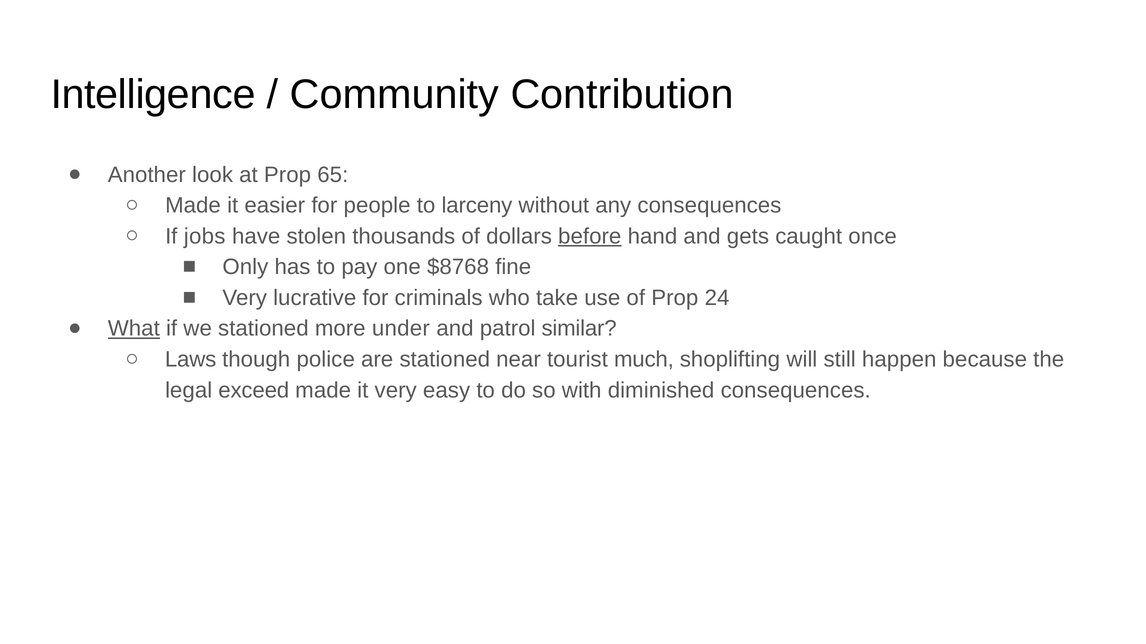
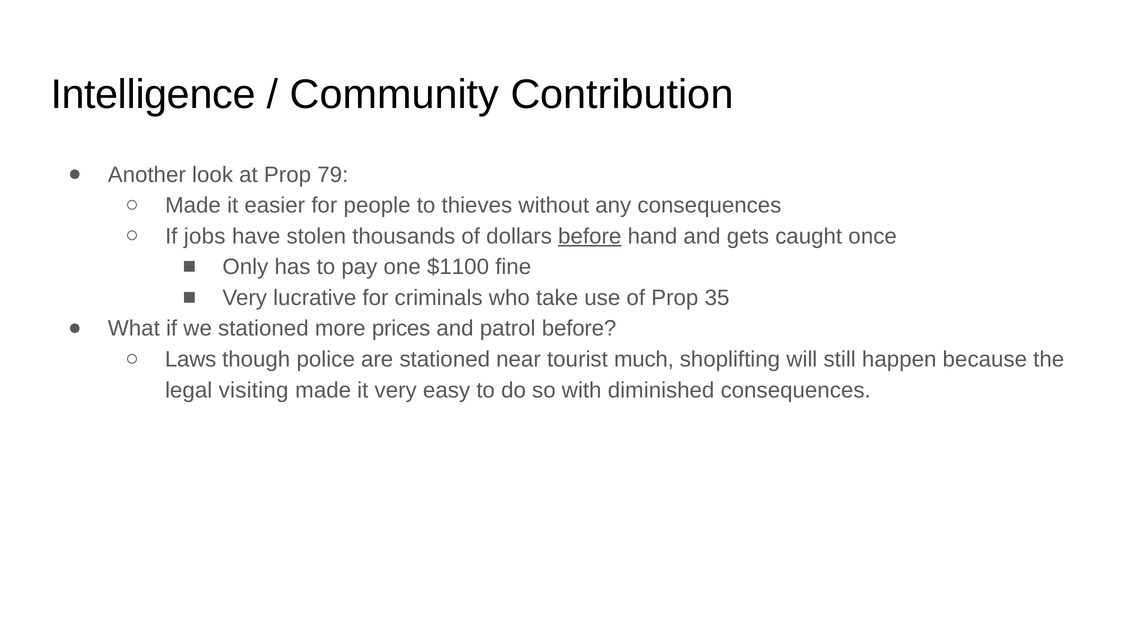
65: 65 -> 79 (333, 175)
larceny: larceny -> thieves (477, 206)
$8768: $8768 -> $1100 (458, 267)
24: 24 -> 35 (717, 298)
What underline: present -> none (134, 329)
under: under -> prices (401, 329)
patrol similar: similar -> before (579, 329)
exceed: exceed -> visiting (254, 391)
